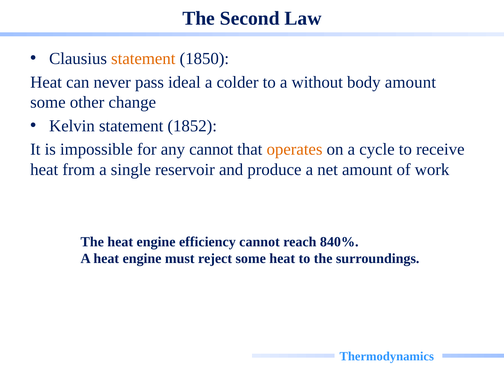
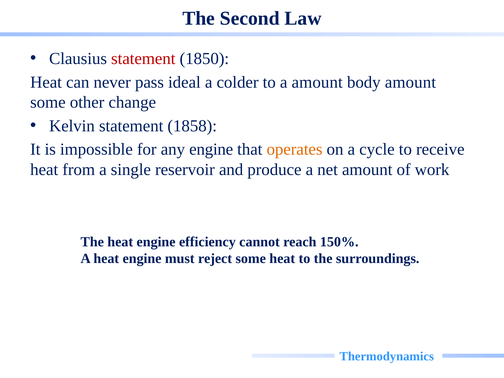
statement colour: orange -> red (143, 59)
a without: without -> amount (317, 82)
1852: 1852 -> 1858 (192, 126)
any cannot: cannot -> engine (211, 149)
840%: 840% -> 150% (339, 242)
